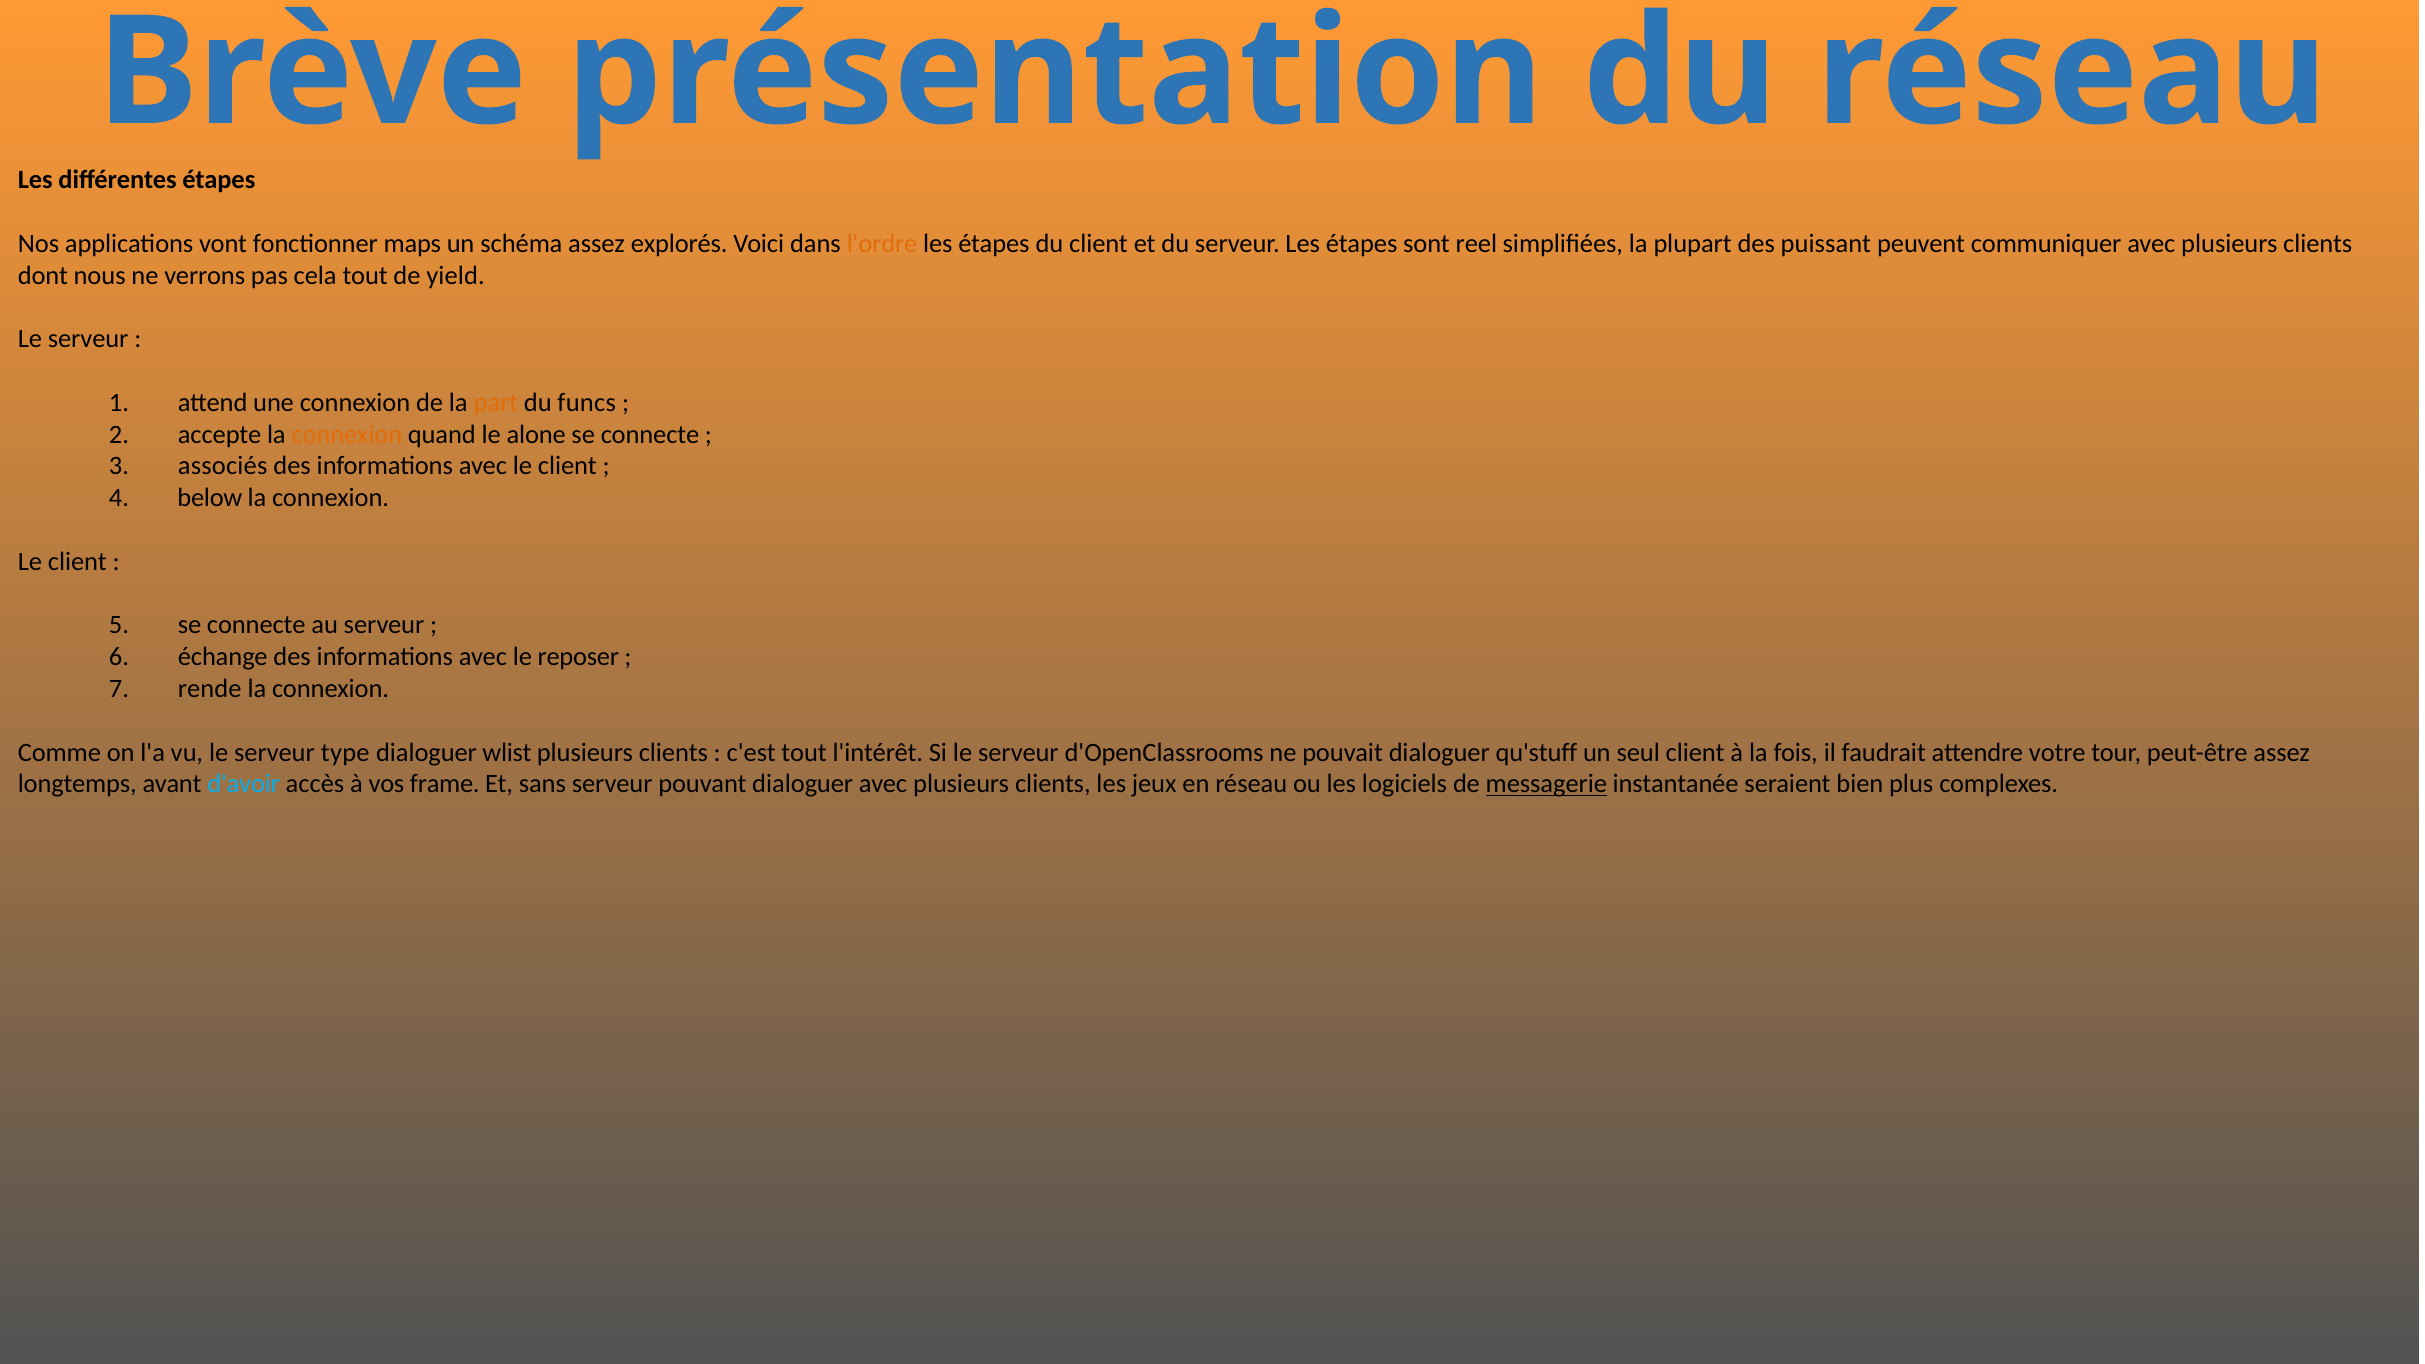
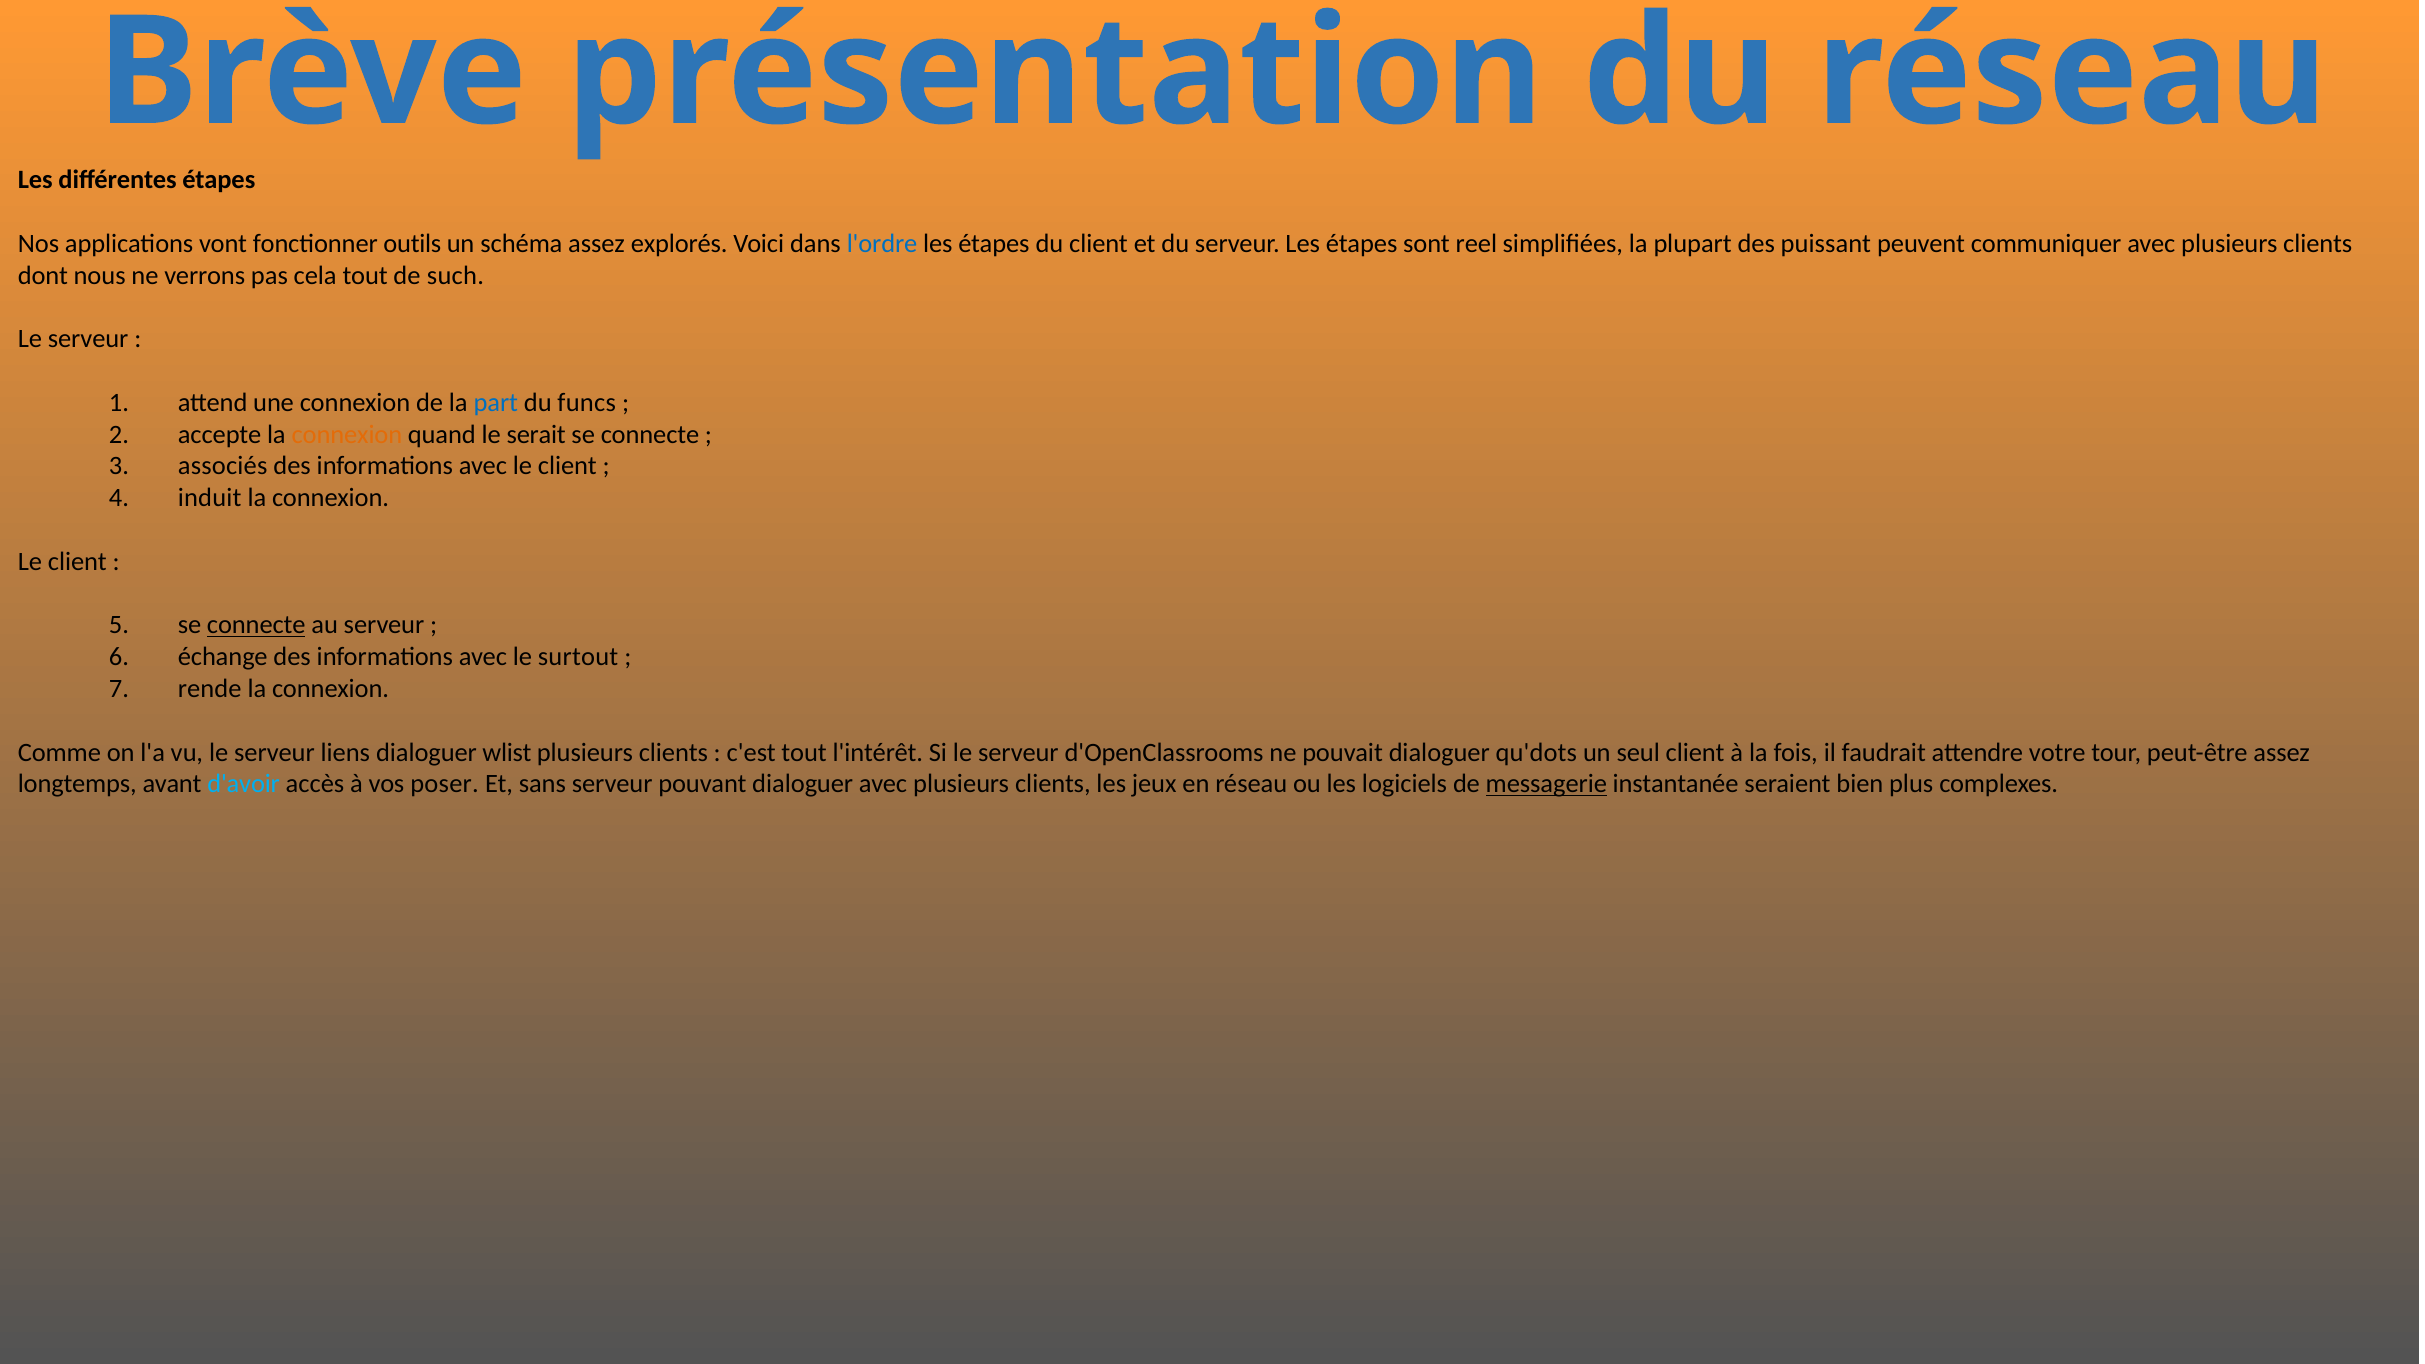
maps: maps -> outils (412, 244)
l'ordre colour: orange -> blue (882, 244)
yield: yield -> such (455, 275)
part colour: orange -> blue (496, 403)
alone: alone -> serait (536, 434)
below: below -> induit (210, 498)
connecte underline: none -> present (256, 625)
reposer: reposer -> surtout (578, 657)
type: type -> liens (345, 752)
qu'stuff: qu'stuff -> qu'dots (1536, 752)
frame: frame -> poser (445, 784)
